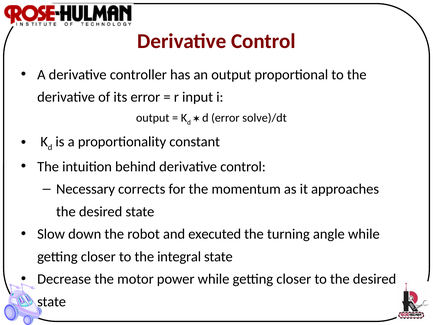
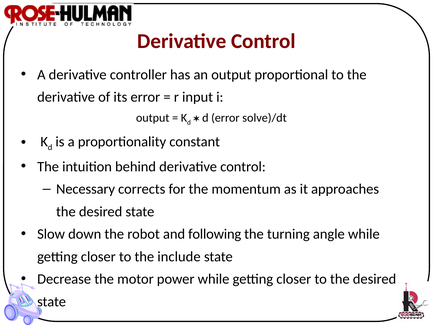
executed: executed -> following (215, 234)
integral: integral -> include (179, 256)
